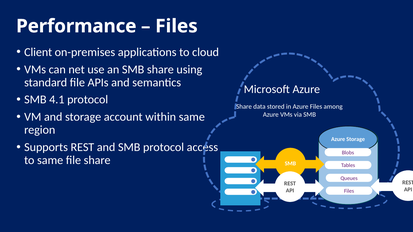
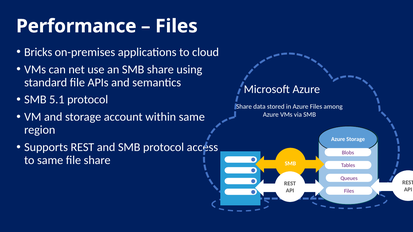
Client: Client -> Bricks (38, 52)
4.1: 4.1 -> 5.1 (57, 100)
